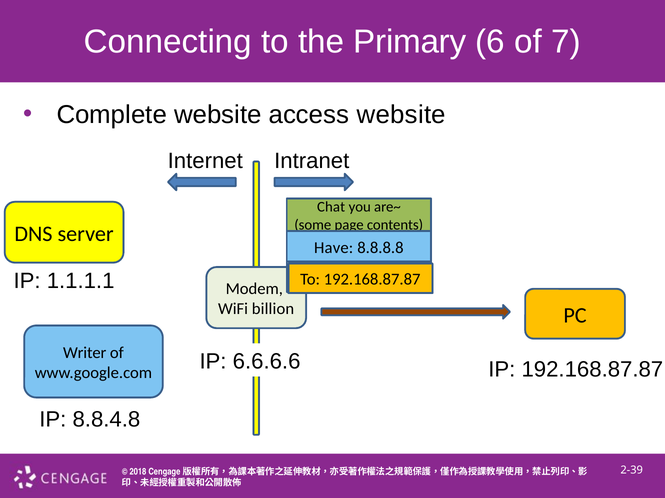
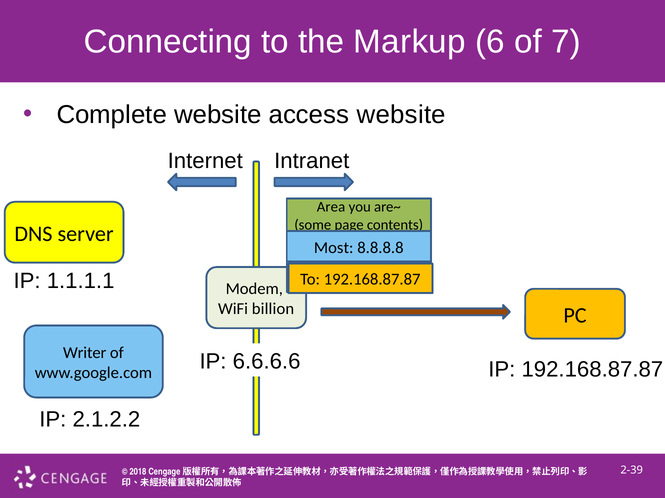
Primary: Primary -> Markup (410, 42)
Chat: Chat -> Area (331, 207)
Have: Have -> Most (334, 248)
8.8.4.8: 8.8.4.8 -> 2.1.2.2 (106, 420)
